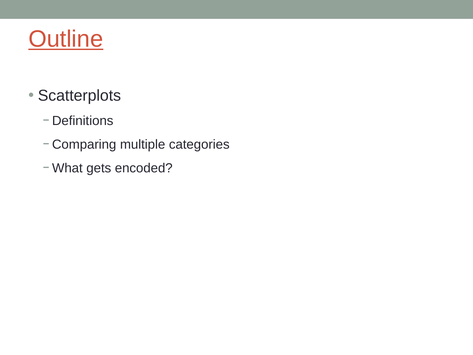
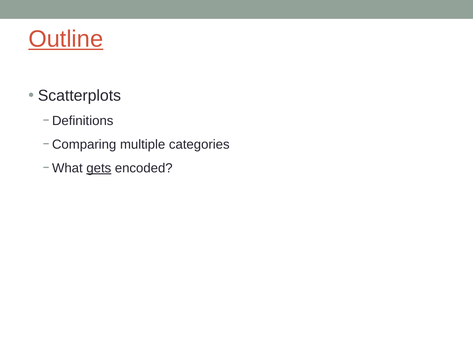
gets underline: none -> present (99, 168)
